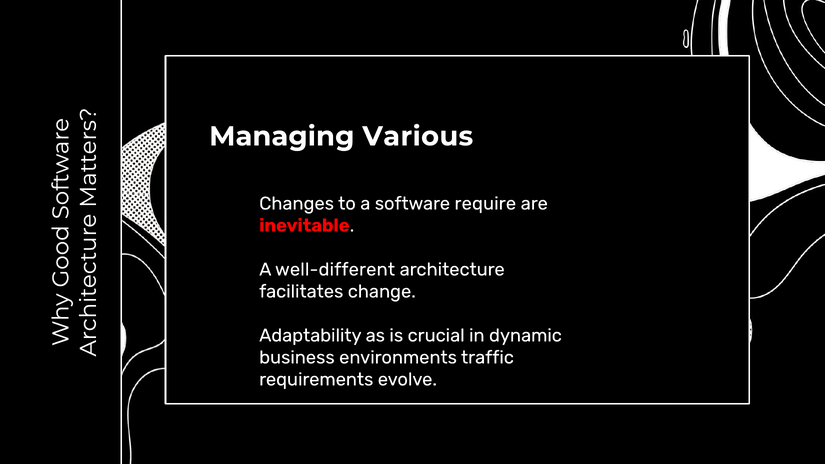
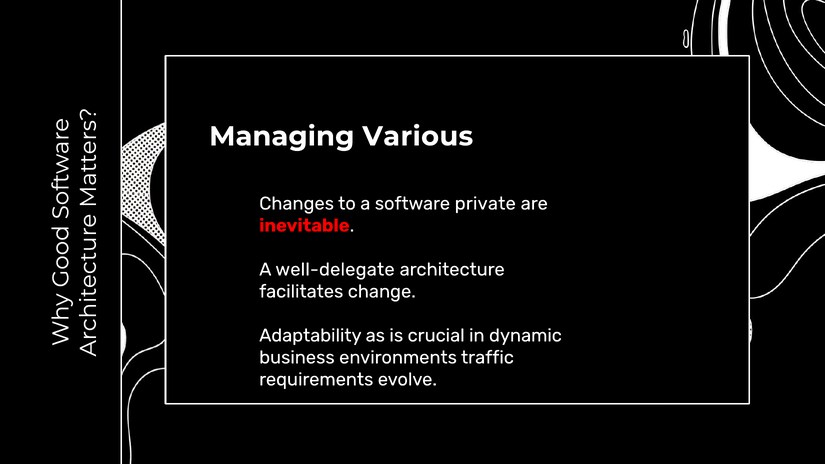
require: require -> private (485, 204)
well-different: well-different -> well-delegate (335, 270)
